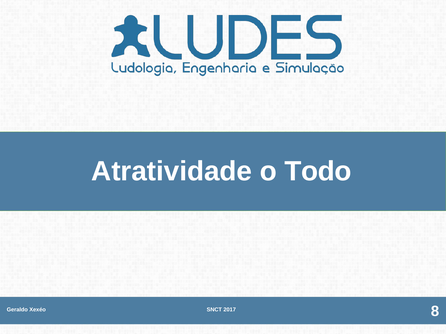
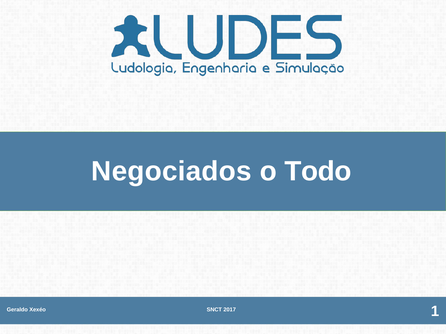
Atratividade: Atratividade -> Negociados (172, 171)
8: 8 -> 1 (435, 312)
